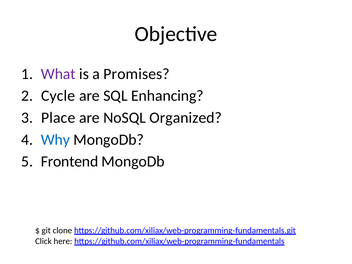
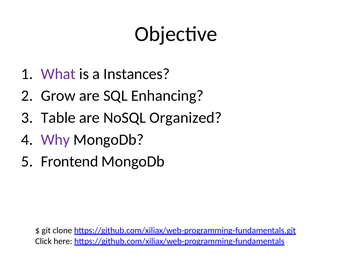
Promises: Promises -> Instances (137, 74)
Cycle: Cycle -> Grow (58, 96)
Place: Place -> Table (58, 118)
Why colour: blue -> purple (55, 140)
